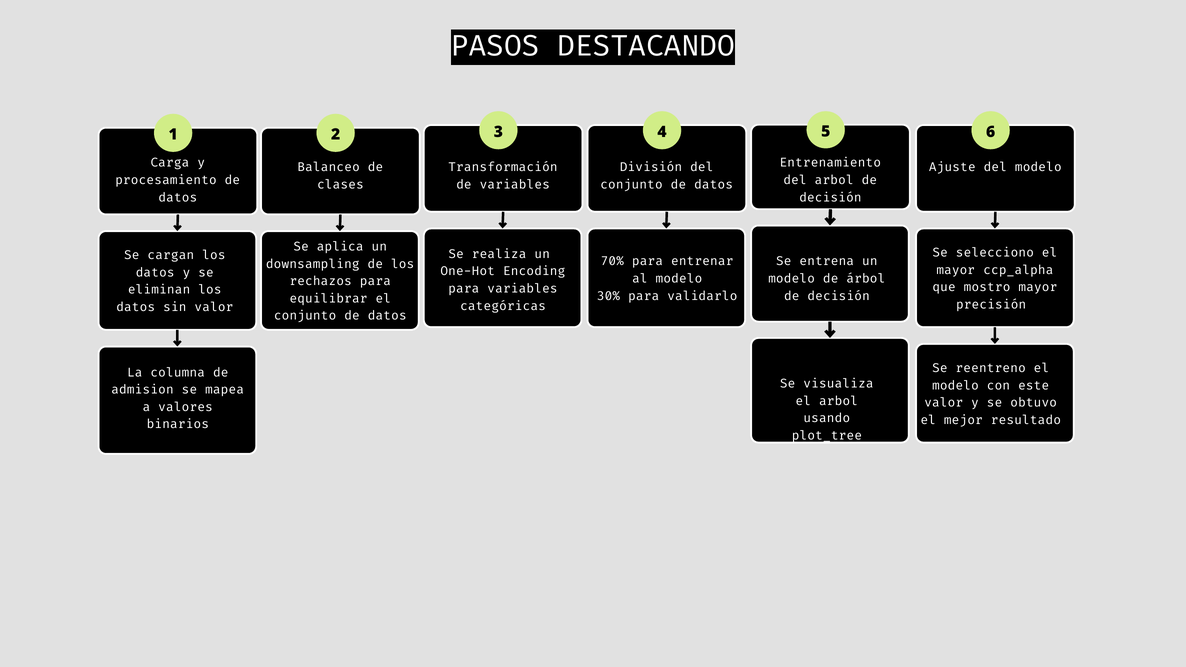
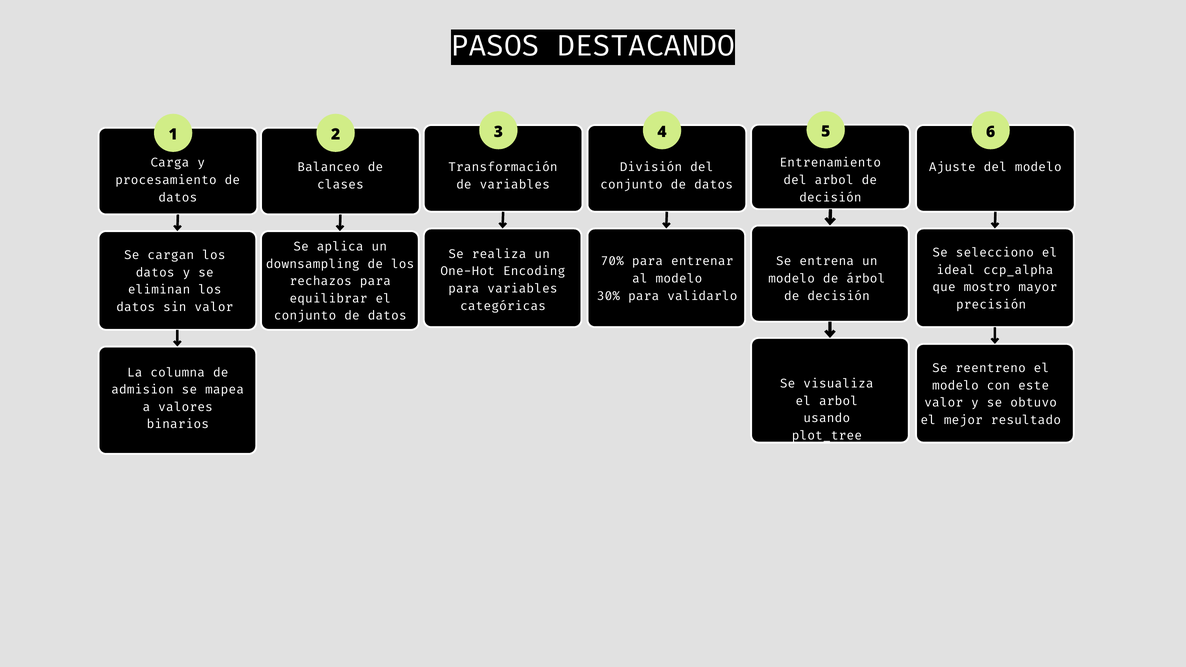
mayor: mayor -> ideal (956, 270)
